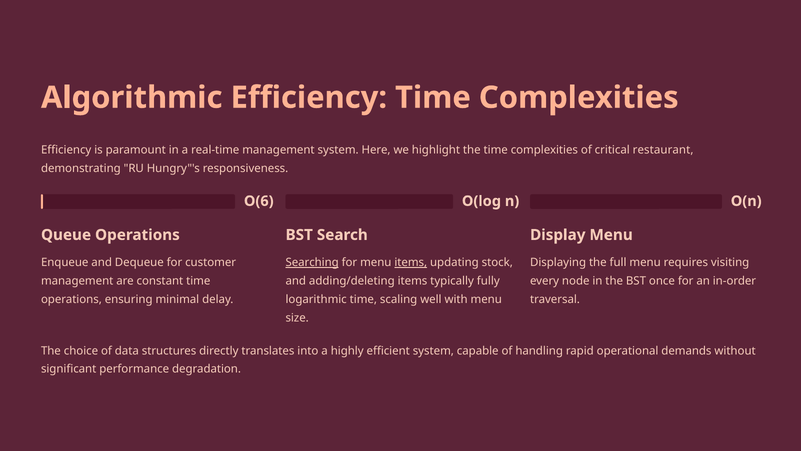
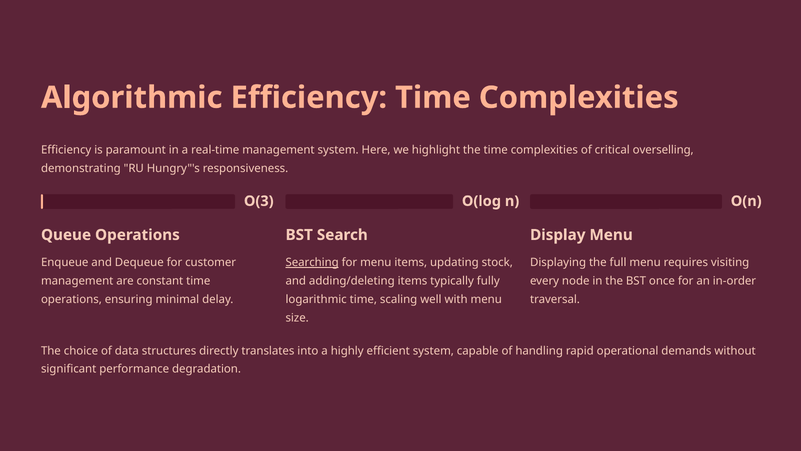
restaurant: restaurant -> overselling (663, 150)
O(6: O(6 -> O(3 (259, 201)
items underline: present -> none (411, 262)
